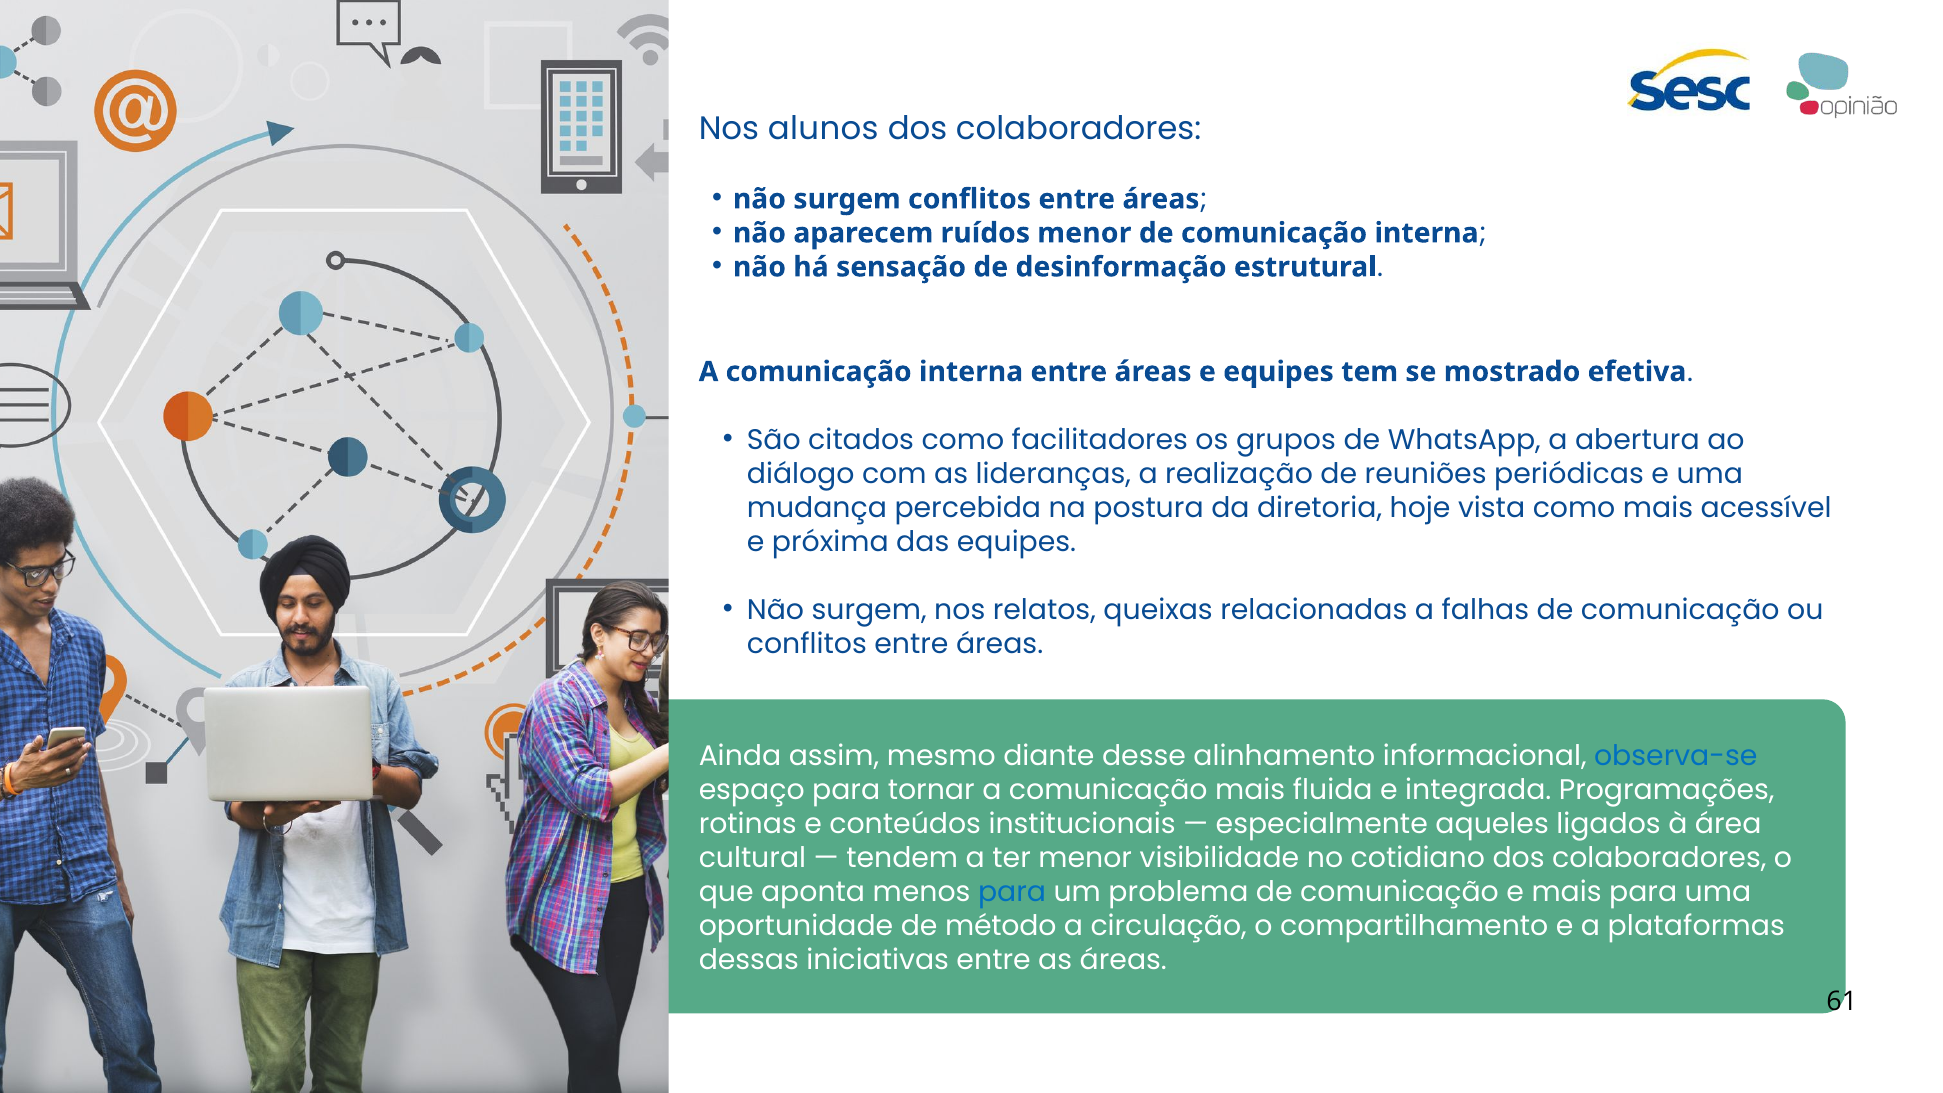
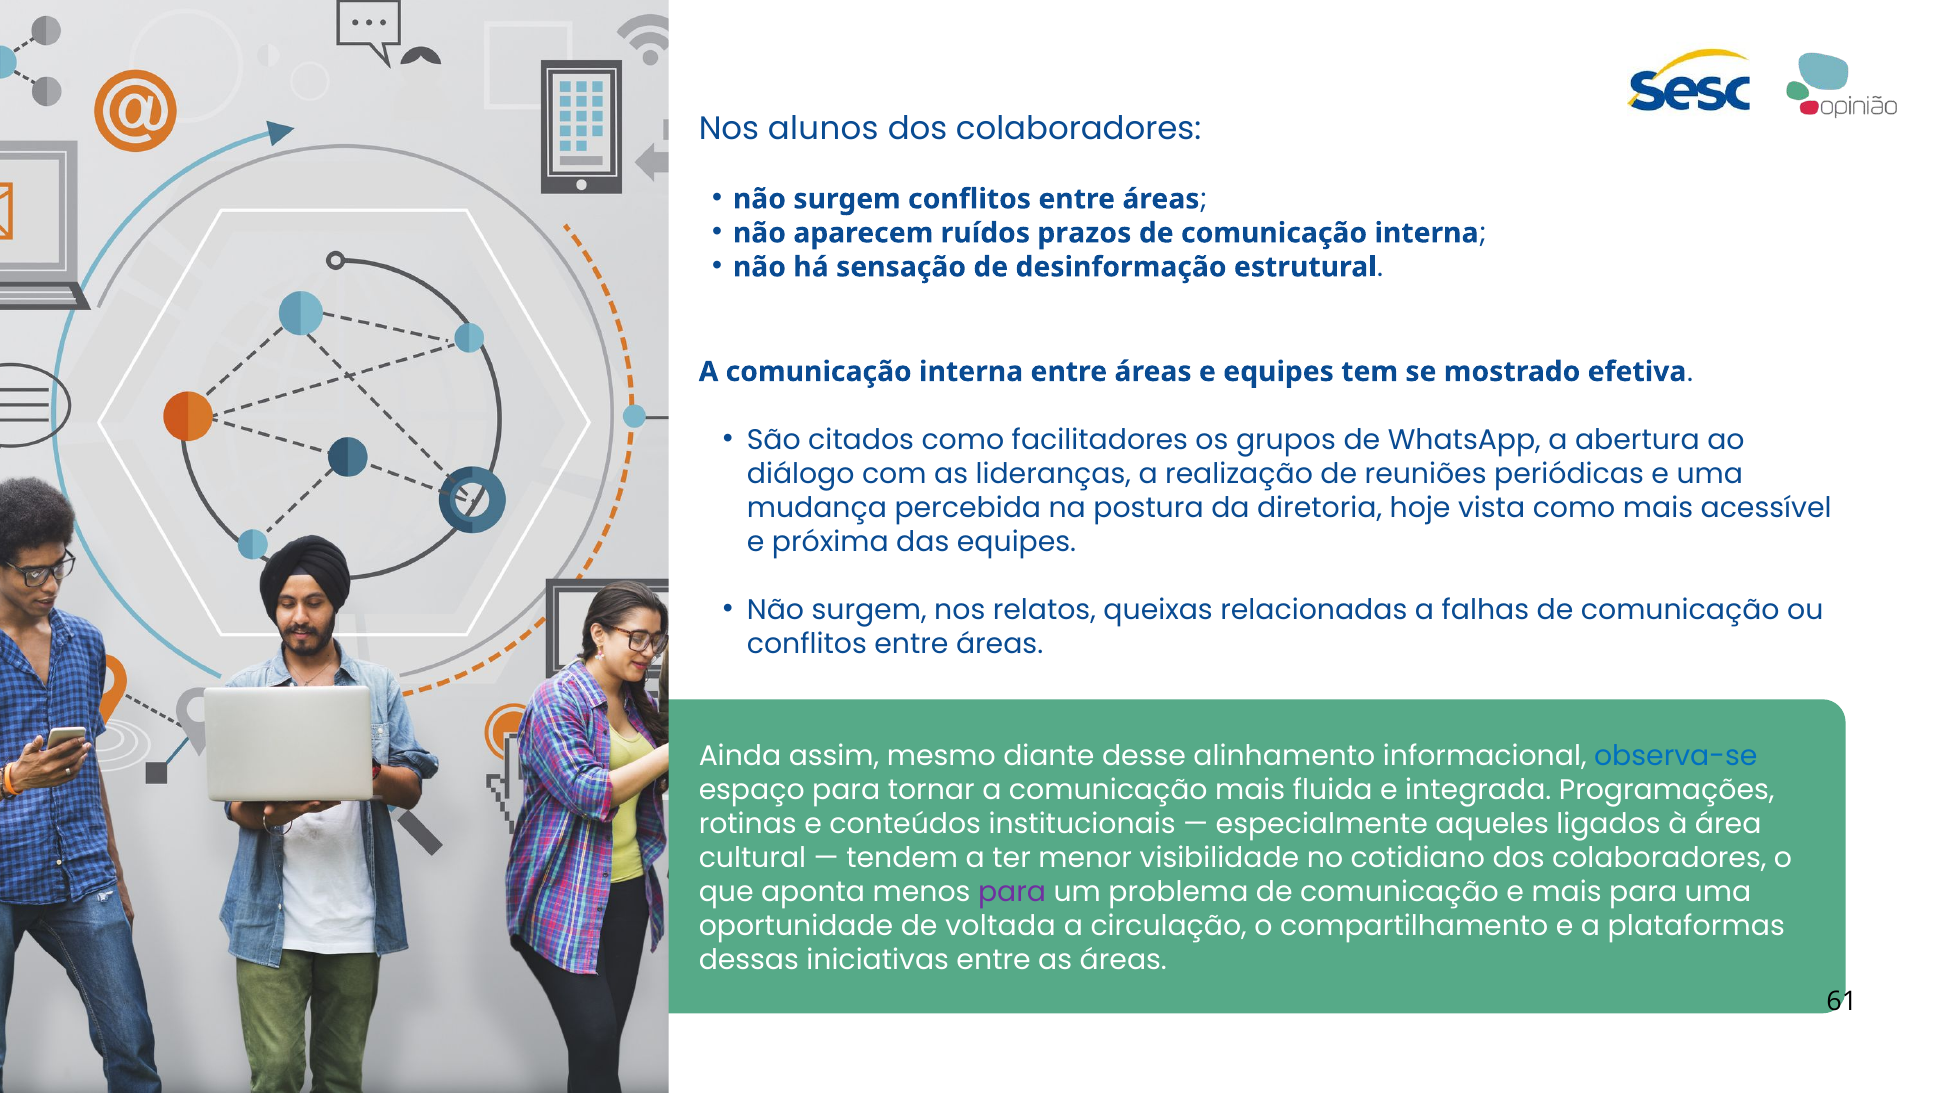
ruídos menor: menor -> prazos (1084, 233)
para colour: blue -> purple (1012, 892)
método: método -> voltada (1001, 926)
